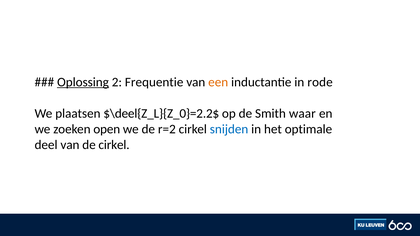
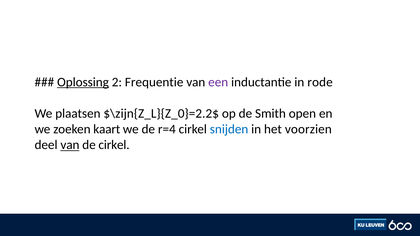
een colour: orange -> purple (218, 82)
$\deel{Z_L}{Z_0}=2.2$: $\deel{Z_L}{Z_0}=2.2$ -> $\zijn{Z_L}{Z_0}=2.2$ (161, 114)
waar: waar -> open (302, 114)
open: open -> kaart (107, 129)
r=2: r=2 -> r=4 (167, 129)
optimale: optimale -> voorzien (308, 129)
van underline: none -> present (70, 145)
